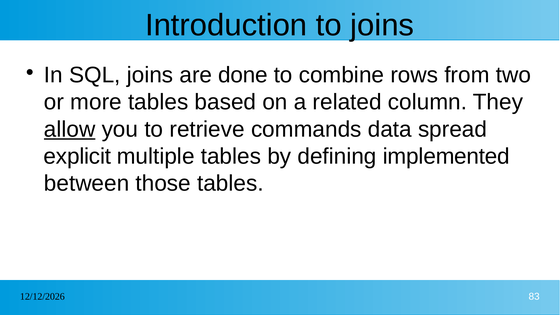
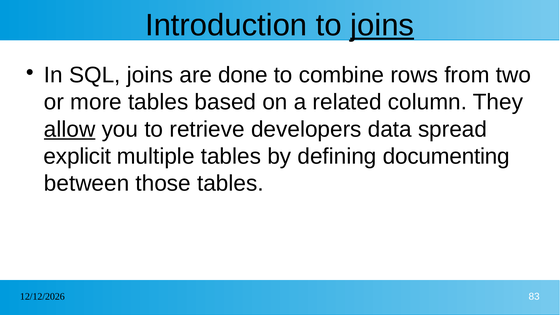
joins underline: none -> present (382, 25)
commands: commands -> developers (306, 129)
implemented: implemented -> documenting (446, 156)
